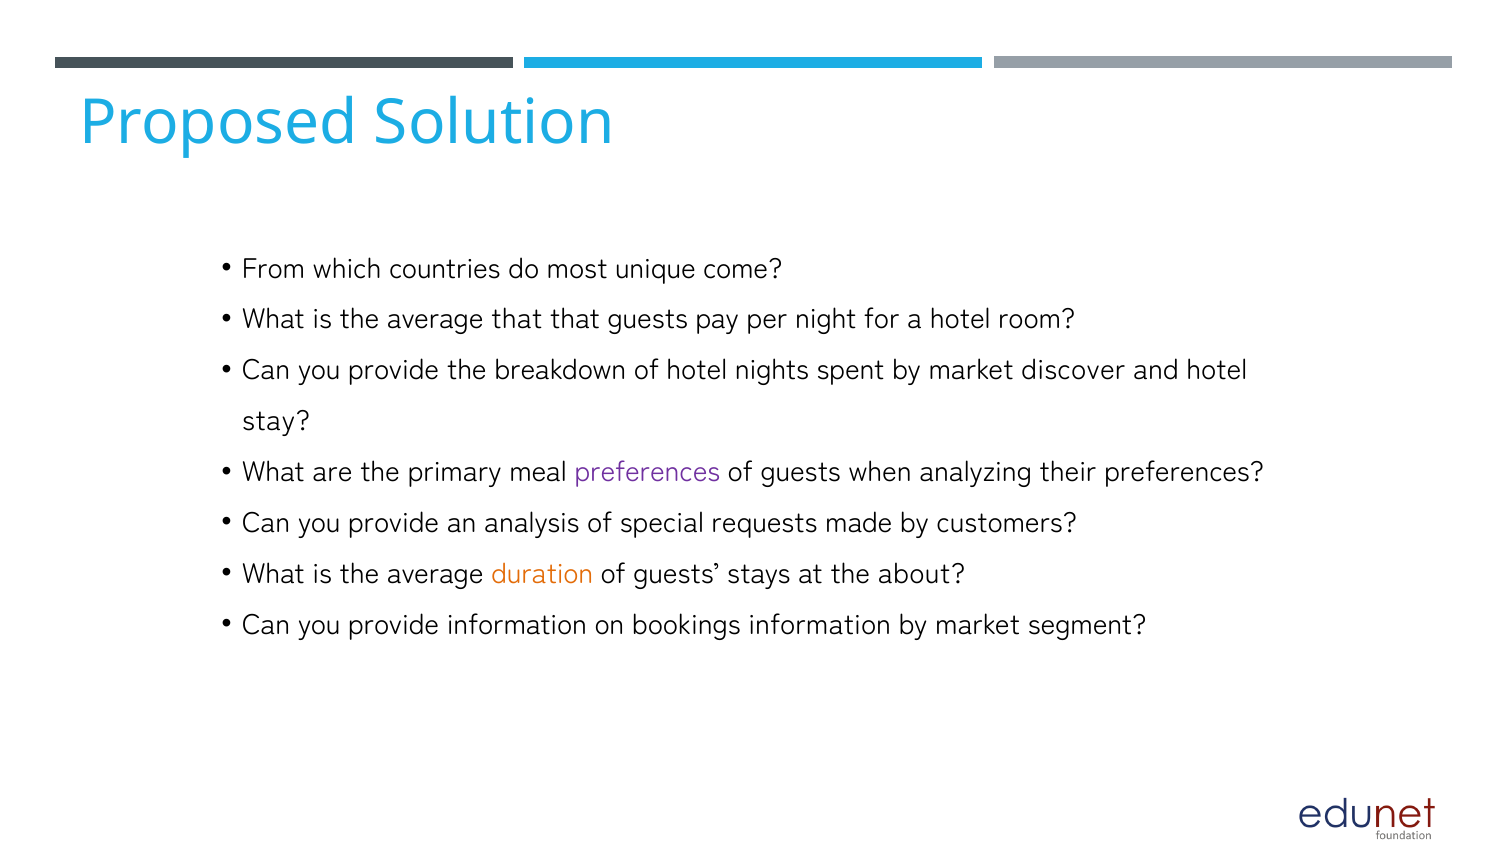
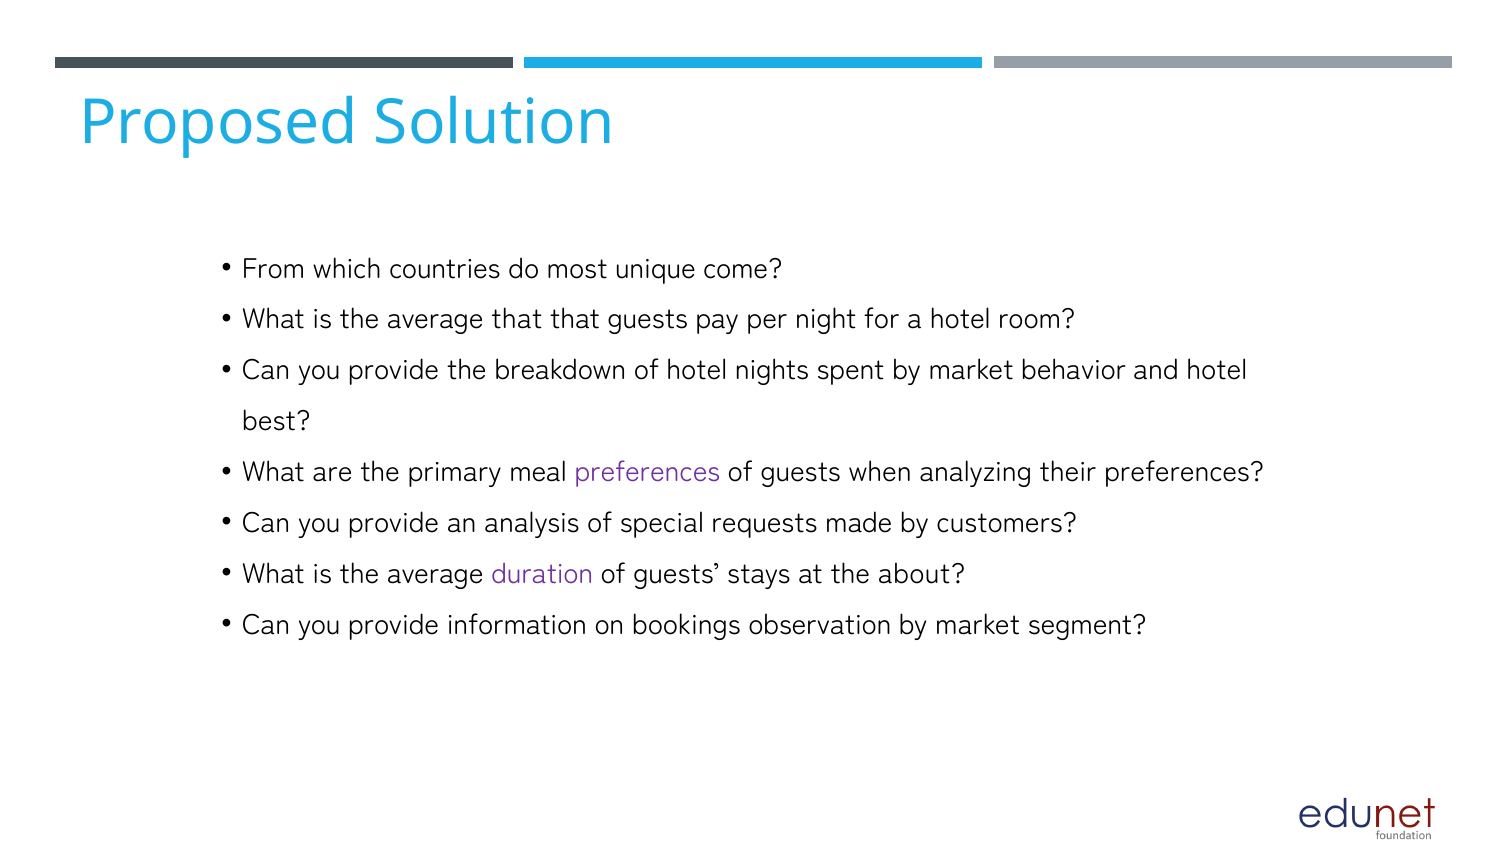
discover: discover -> behavior (1074, 370)
stay: stay -> best (276, 421)
duration colour: orange -> purple (542, 574)
bookings information: information -> observation (820, 625)
